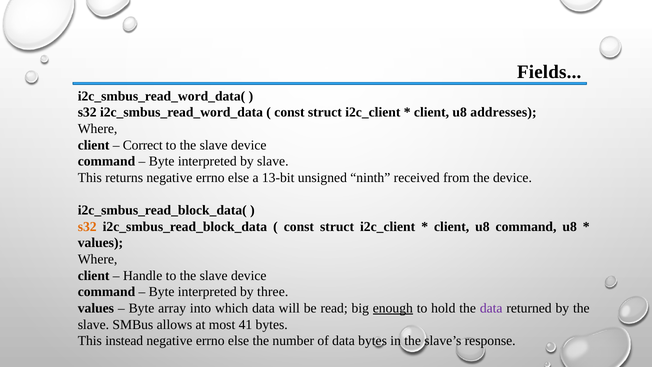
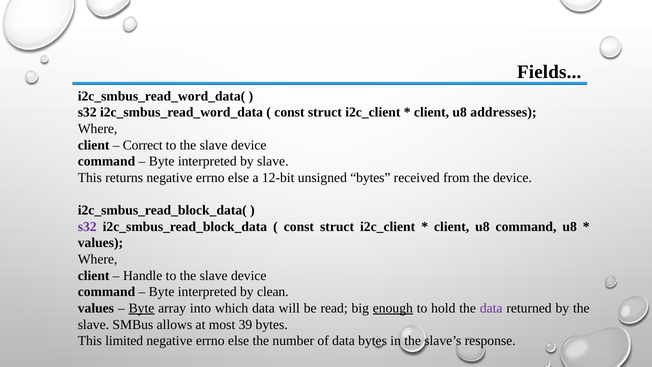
13-bit: 13-bit -> 12-bit (278, 178)
unsigned ninth: ninth -> bytes (370, 178)
s32 colour: orange -> purple (87, 227)
three: three -> clean (273, 292)
Byte underline: none -> present (141, 308)
41: 41 -> 39 (245, 324)
instead: instead -> limited (124, 341)
